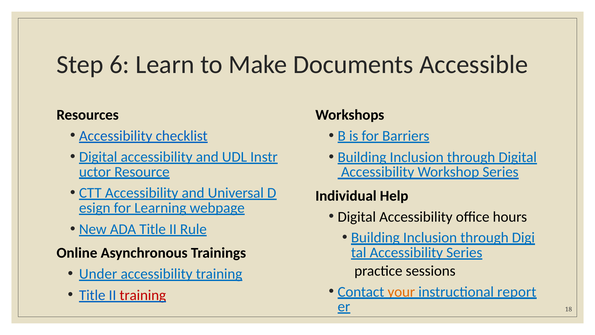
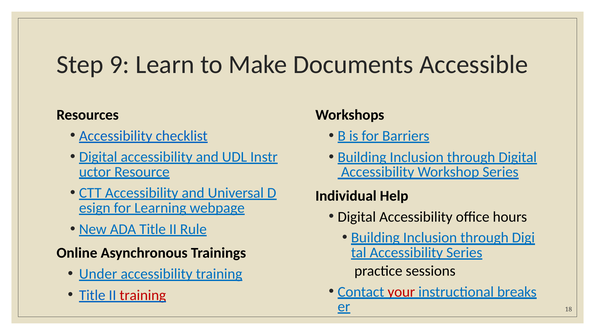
6: 6 -> 9 (119, 65)
your colour: orange -> red (401, 291)
report: report -> breaks (517, 291)
